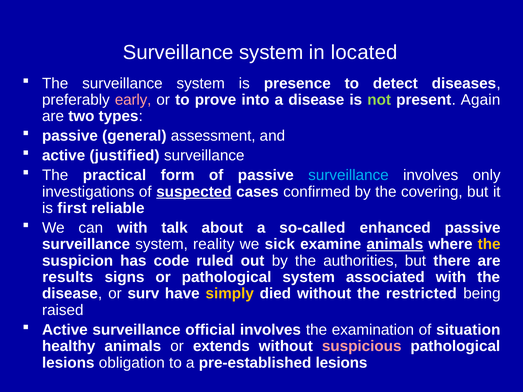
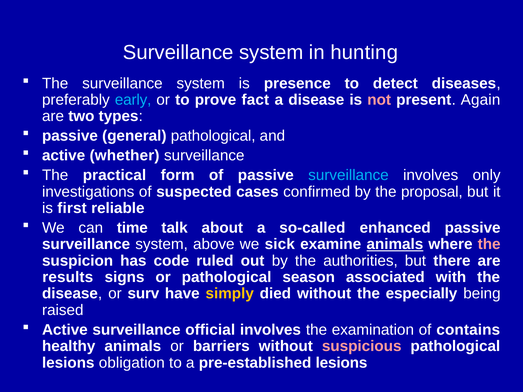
located: located -> hunting (364, 52)
early colour: pink -> light blue (133, 100)
into: into -> fact (255, 100)
not colour: light green -> pink (379, 100)
general assessment: assessment -> pathological (213, 136)
justified: justified -> whether (125, 156)
suspected underline: present -> none (194, 192)
covering: covering -> proposal (432, 192)
can with: with -> time (132, 228)
reality: reality -> above (214, 244)
the colour: yellow -> pink (489, 244)
pathological system: system -> season (309, 277)
restricted: restricted -> especially (421, 294)
situation: situation -> contains (468, 330)
extends: extends -> barriers (221, 346)
